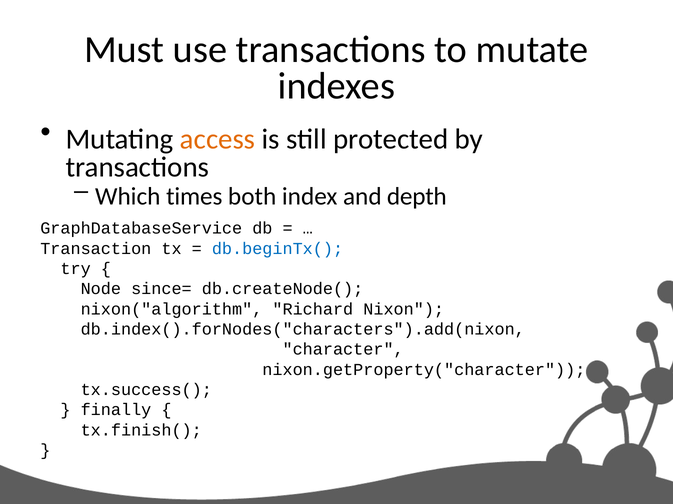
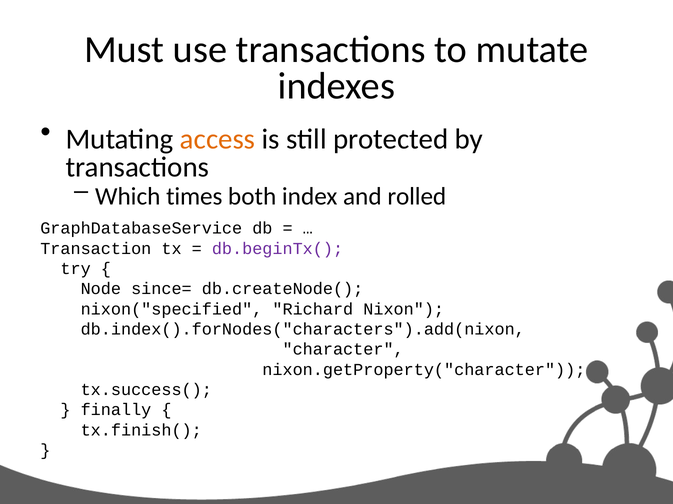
depth: depth -> rolled (417, 197)
db.beginTx( colour: blue -> purple (278, 249)
nixon("algorithm: nixon("algorithm -> nixon("specified (172, 309)
